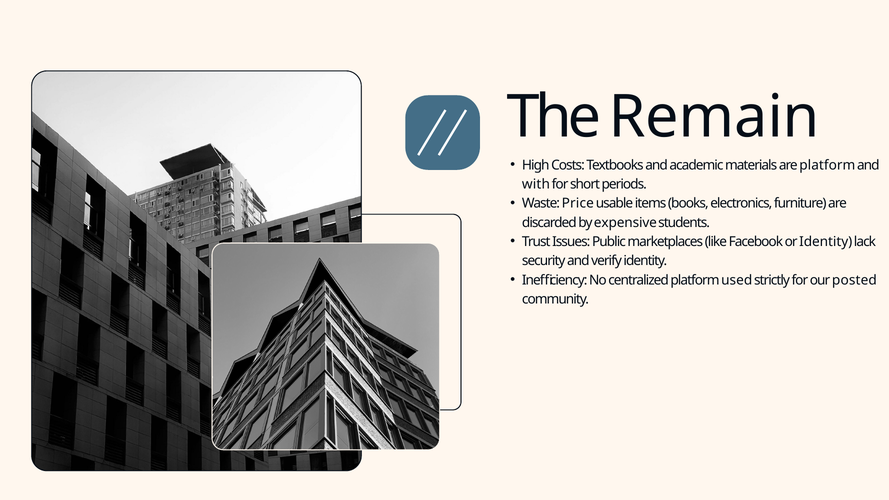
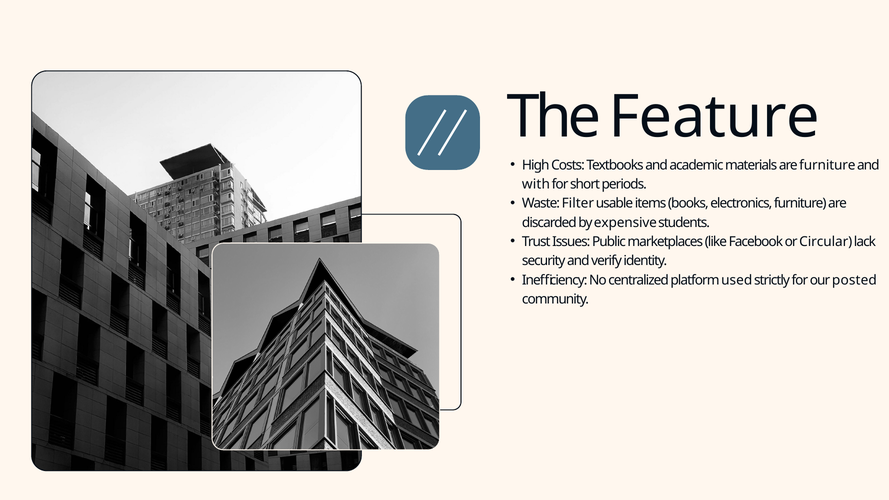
Remain: Remain -> Feature (714, 117)
are platform: platform -> furniture (827, 165)
Price: Price -> Filter (578, 203)
or Identity: Identity -> Circular (826, 242)
